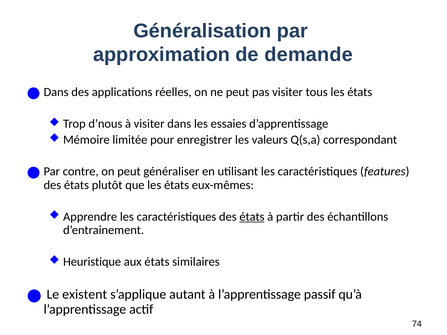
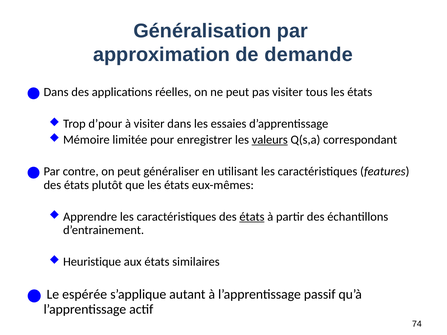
d’nous: d’nous -> d’pour (105, 124)
valeurs underline: none -> present (270, 140)
existent: existent -> espérée (85, 295)
